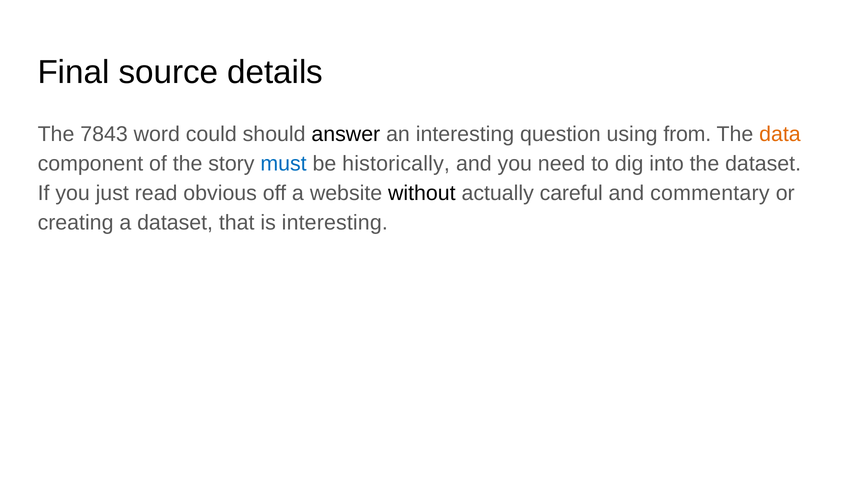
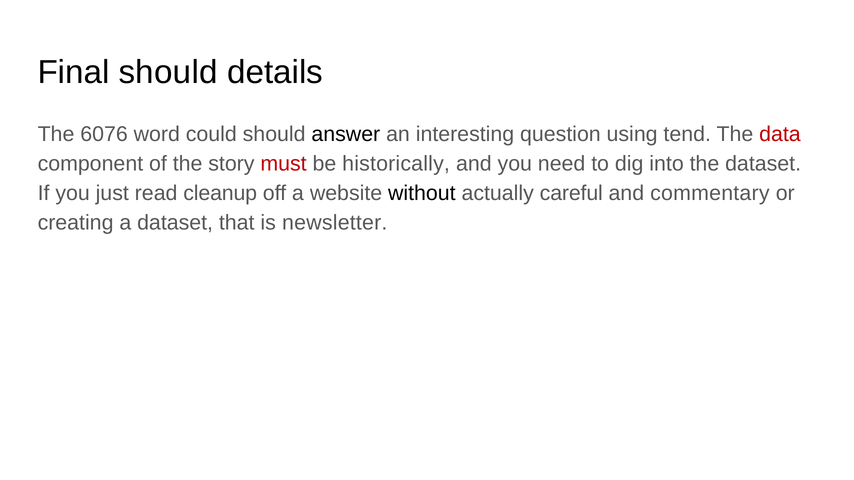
Final source: source -> should (168, 72)
7843: 7843 -> 6076 (104, 134)
from: from -> tend (687, 134)
data colour: orange -> red (780, 134)
must colour: blue -> red (284, 164)
obvious: obvious -> cleanup (220, 193)
is interesting: interesting -> newsletter (335, 223)
